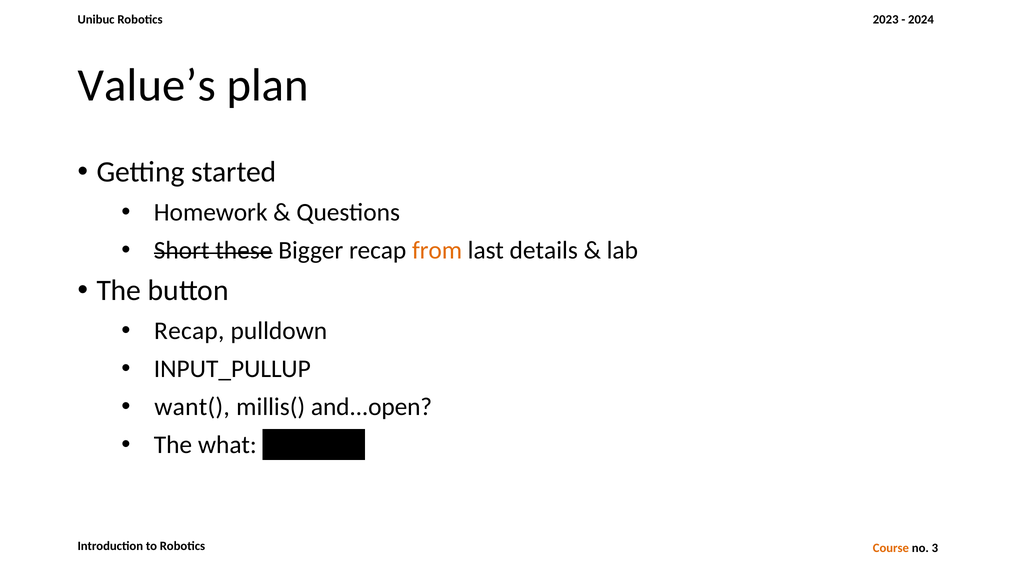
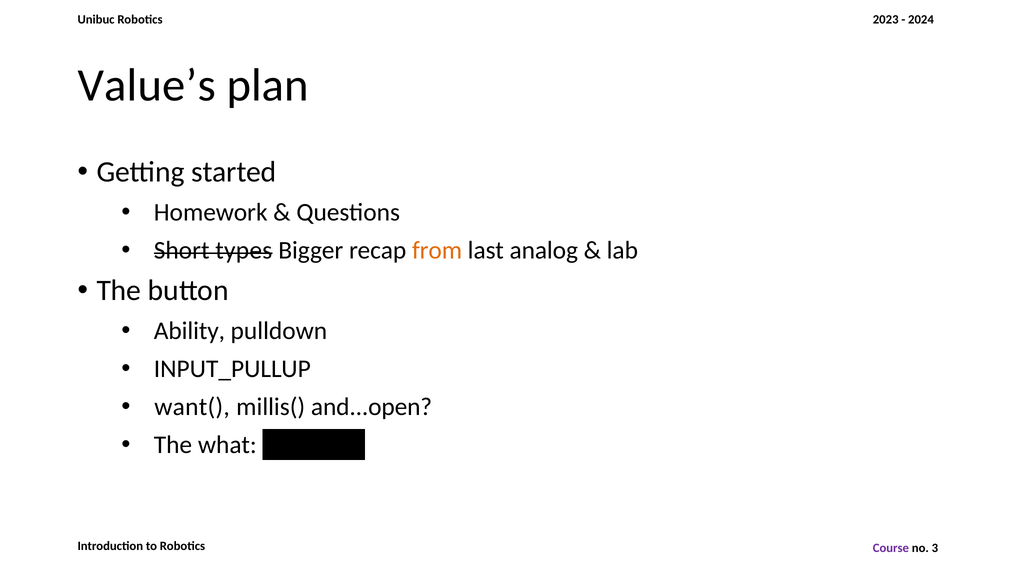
these: these -> types (244, 250)
details: details -> analog (544, 250)
Recap: Recap -> Ability (189, 331)
Course colour: orange -> purple (891, 548)
